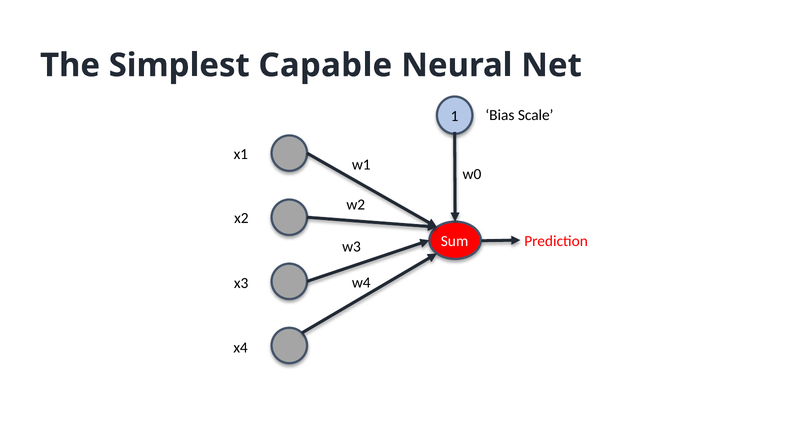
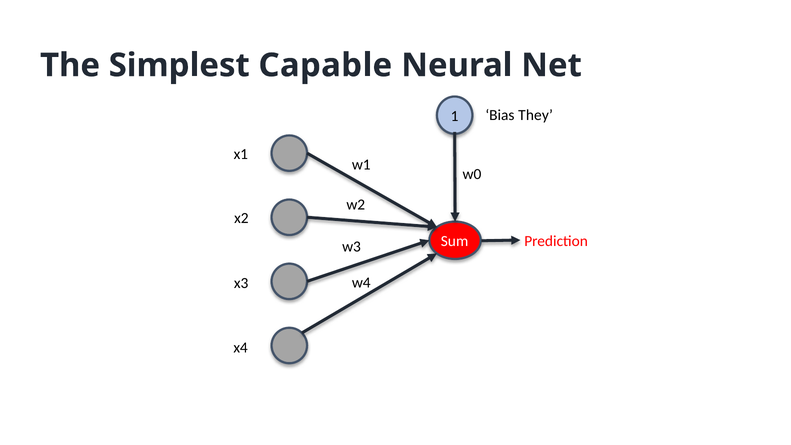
Scale: Scale -> They (536, 115)
